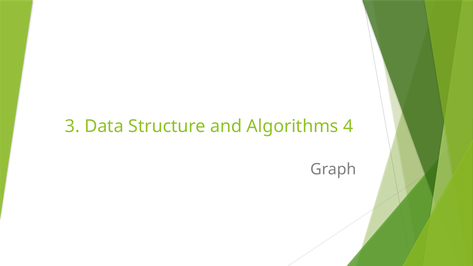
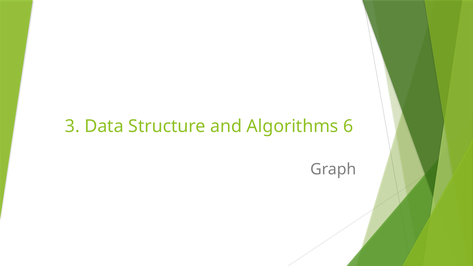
4: 4 -> 6 (348, 126)
